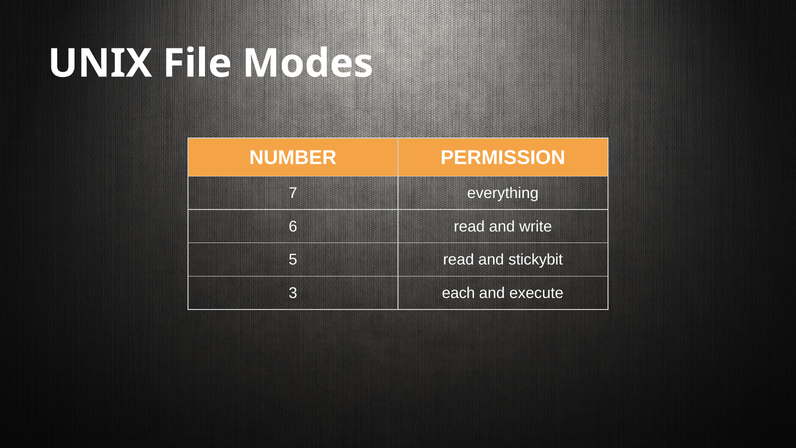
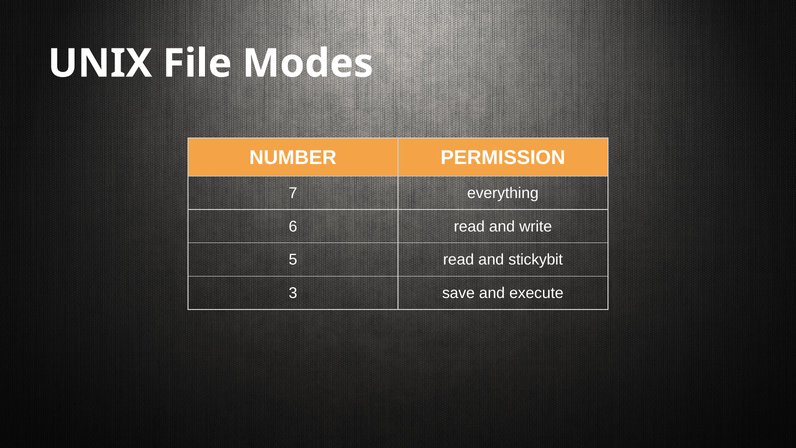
each: each -> save (458, 293)
